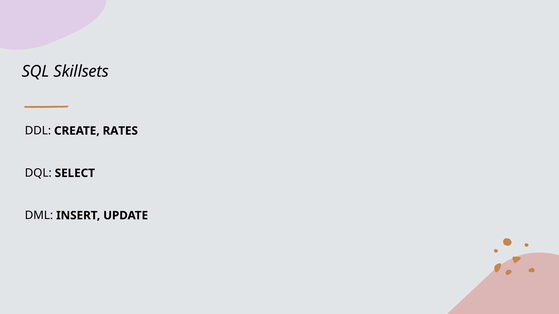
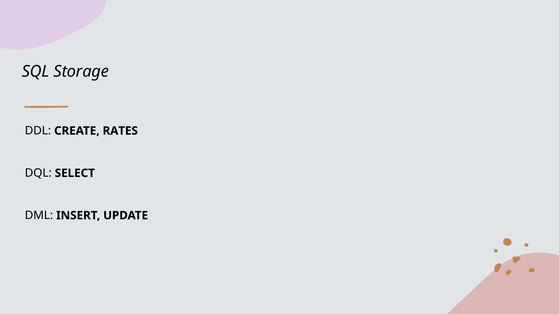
Skillsets: Skillsets -> Storage (81, 72)
